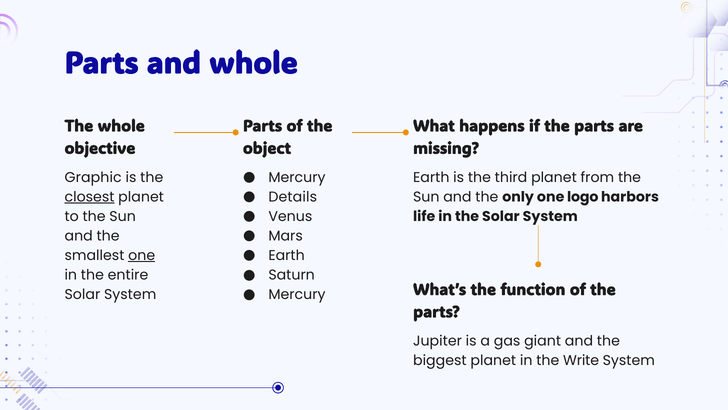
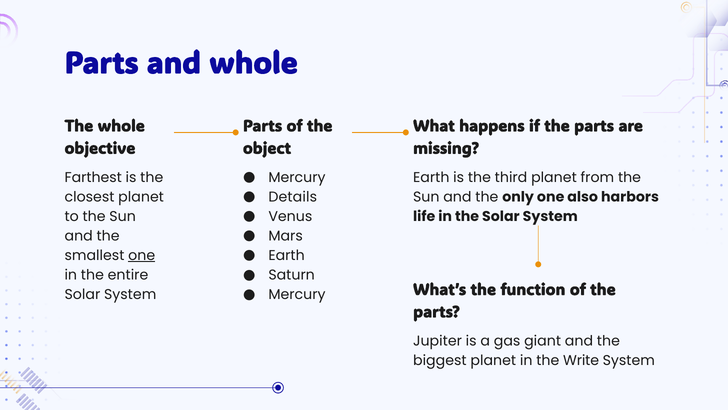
Graphic: Graphic -> Farthest (93, 177)
closest underline: present -> none (90, 197)
logo: logo -> also (583, 197)
